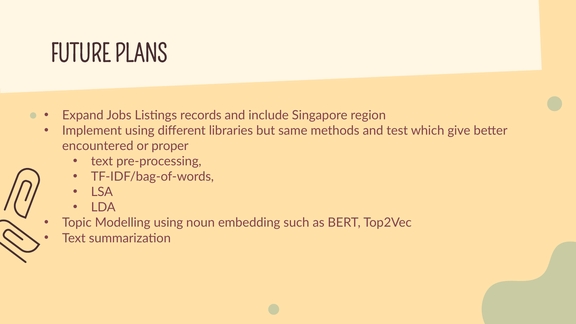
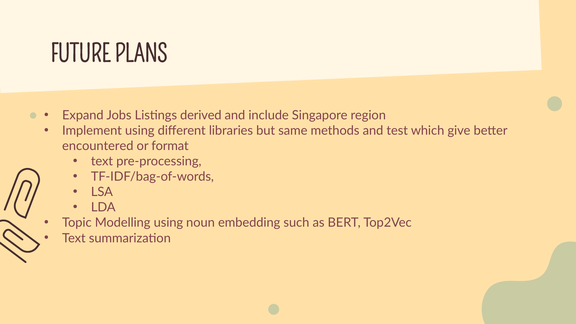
records: records -> derived (201, 115)
proper: proper -> format (170, 146)
